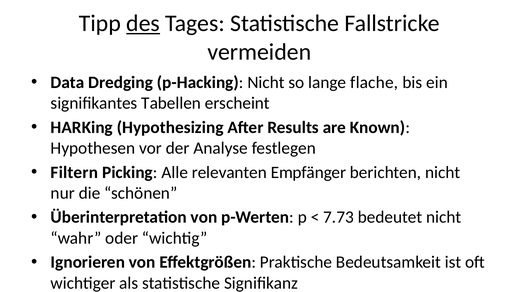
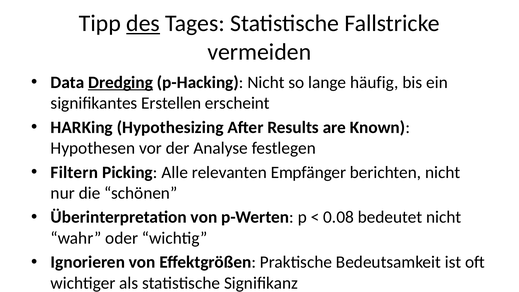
Dredging underline: none -> present (121, 82)
flache: flache -> häufig (374, 82)
Tabellen: Tabellen -> Erstellen (171, 103)
7.73: 7.73 -> 0.08 (339, 217)
